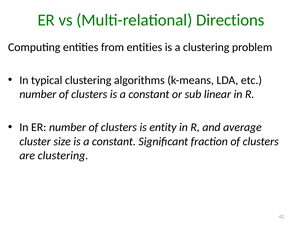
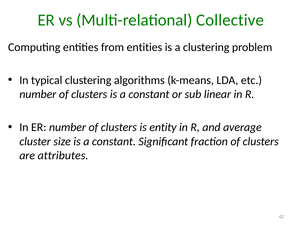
Directions: Directions -> Collective (230, 20)
are clustering: clustering -> attributes (63, 155)
